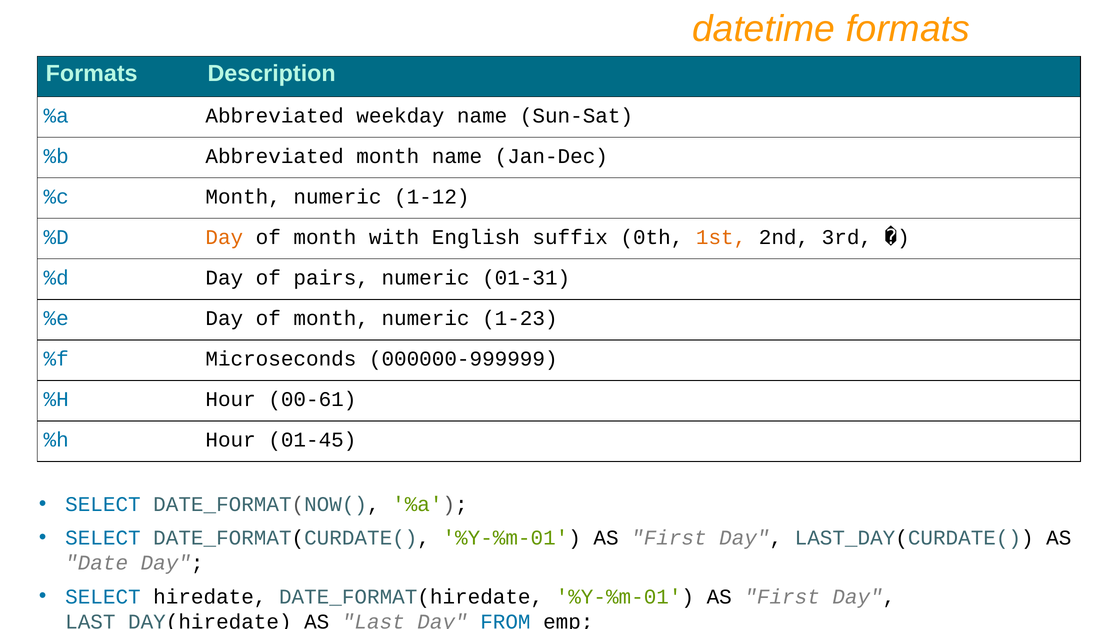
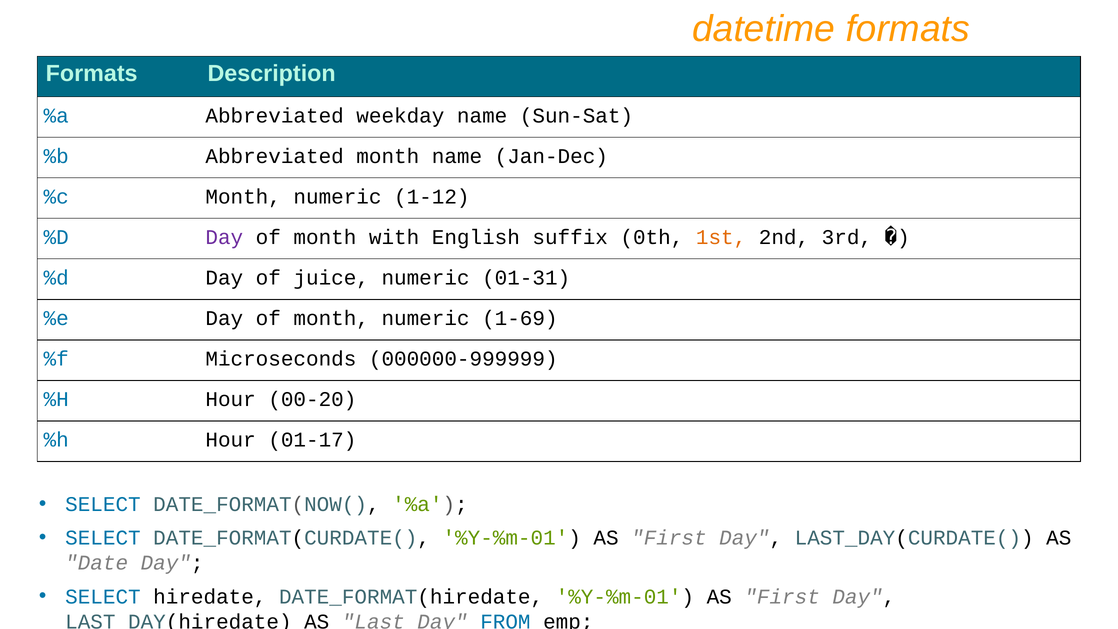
Day colour: orange -> purple (224, 237)
pairs: pairs -> juice (331, 278)
1-23: 1-23 -> 1-69 (520, 318)
00-61: 00-61 -> 00-20 (312, 399)
01-45: 01-45 -> 01-17 (312, 440)
